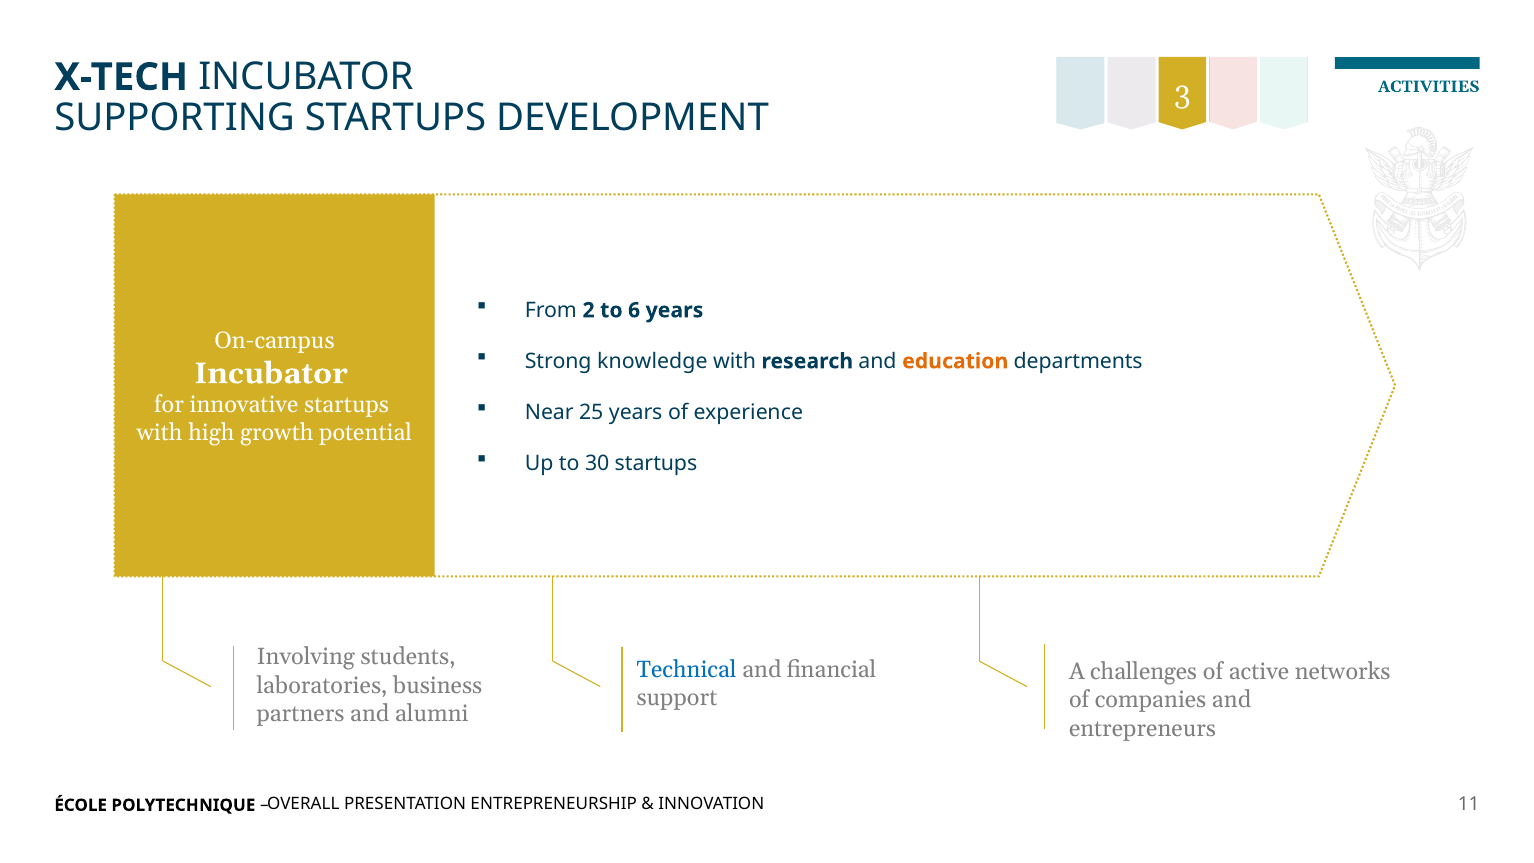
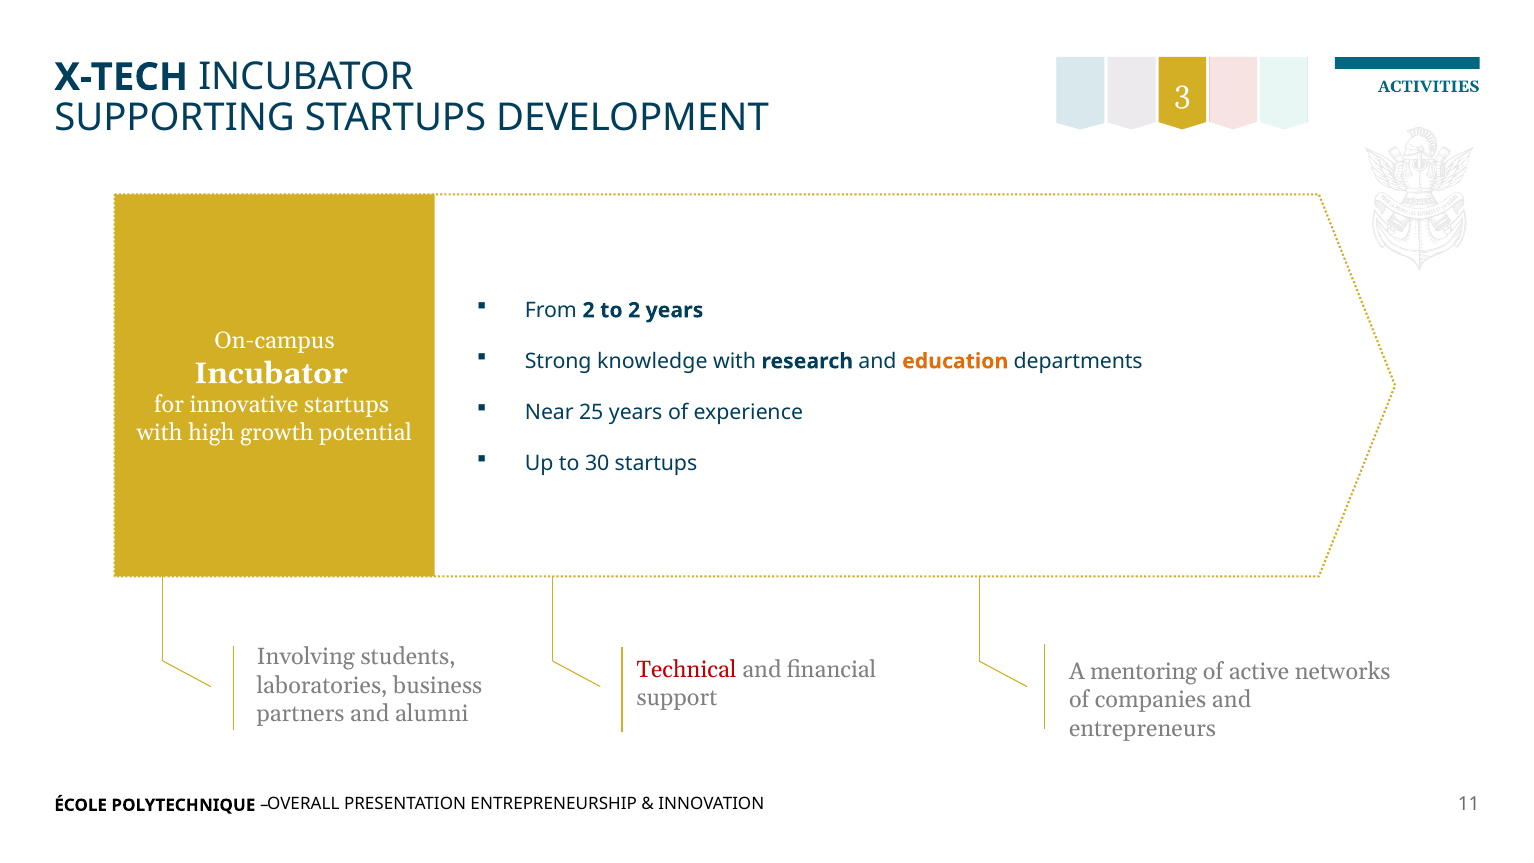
to 6: 6 -> 2 (634, 310)
Technical colour: blue -> red (687, 670)
challenges: challenges -> mentoring (1144, 672)
